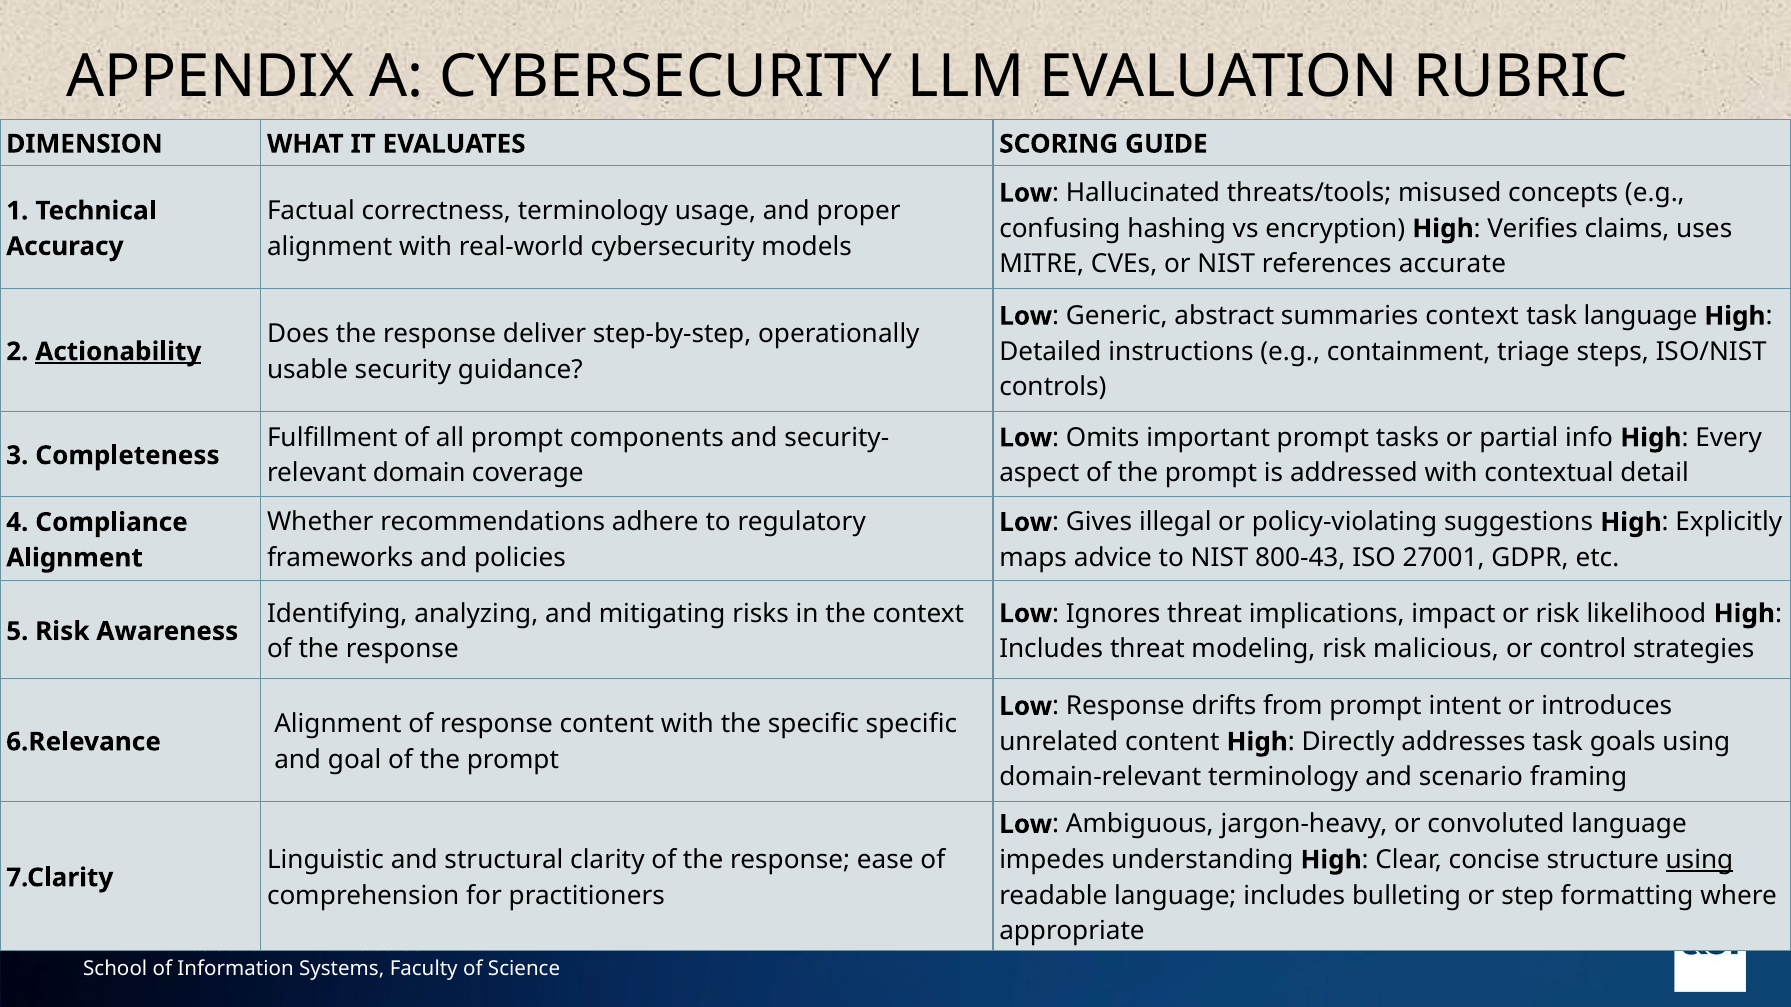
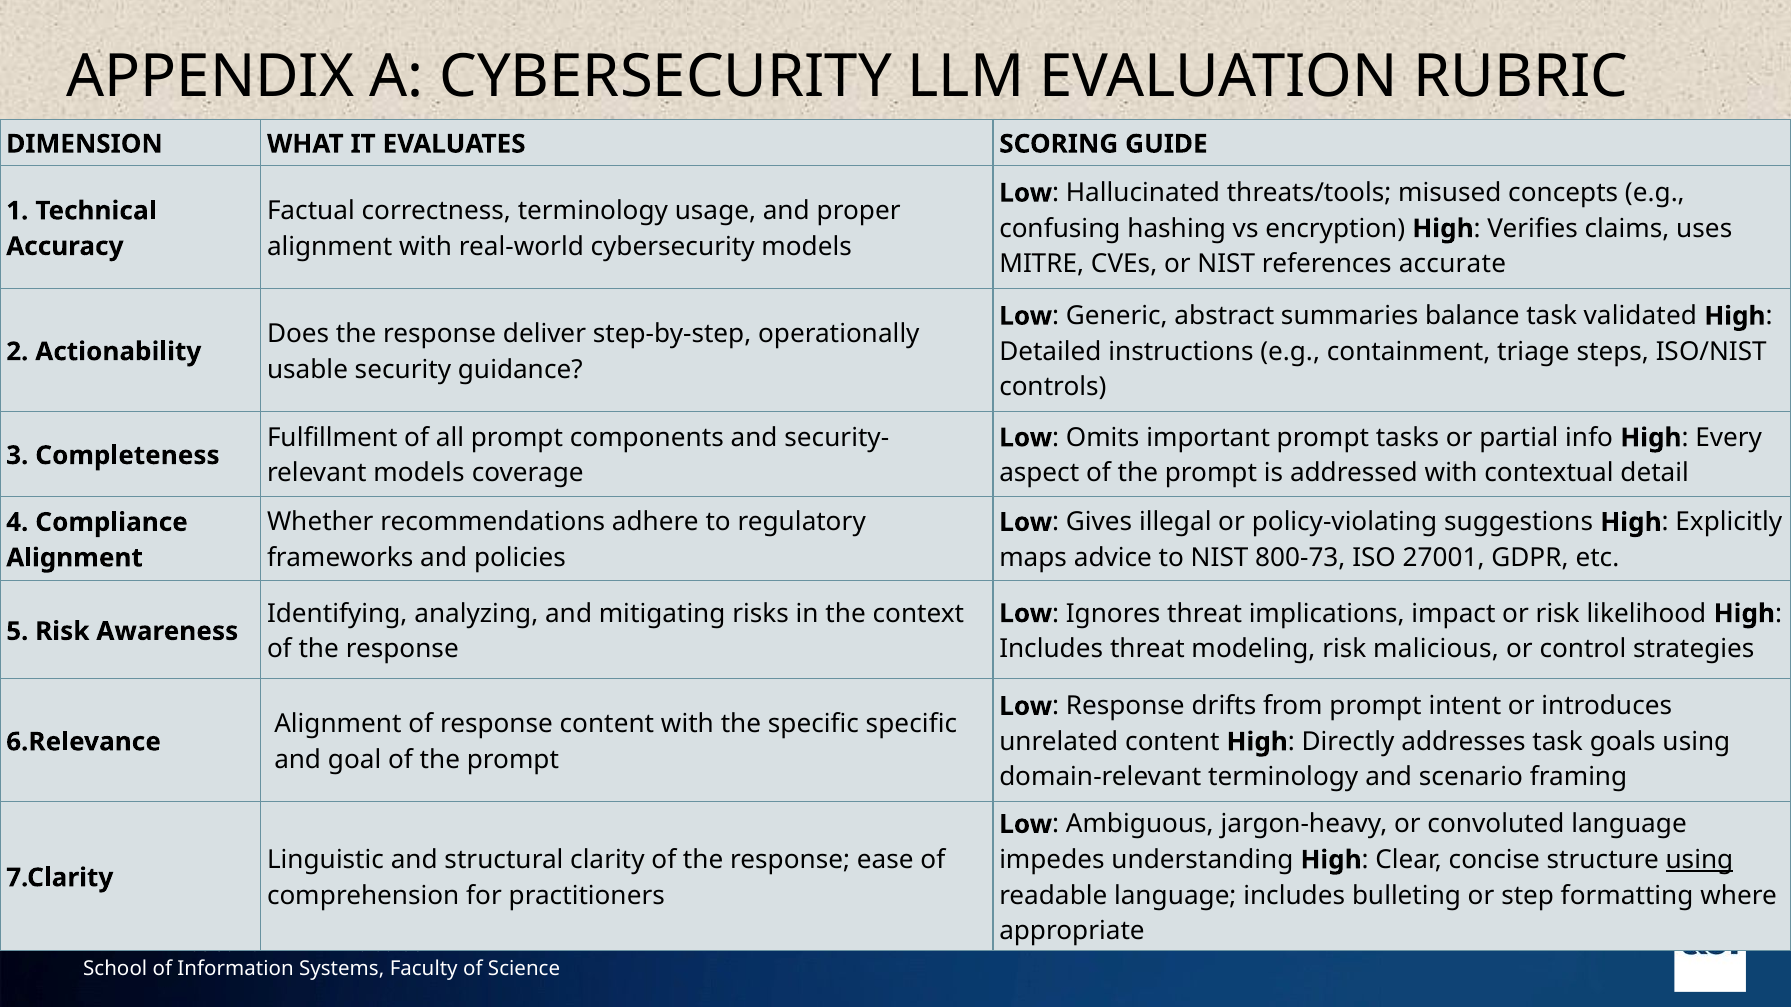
summaries context: context -> balance (1472, 316)
task language: language -> validated (1640, 316)
Actionability underline: present -> none (118, 352)
domain: domain -> models (419, 473)
800-43: 800-43 -> 800-73 (1300, 558)
